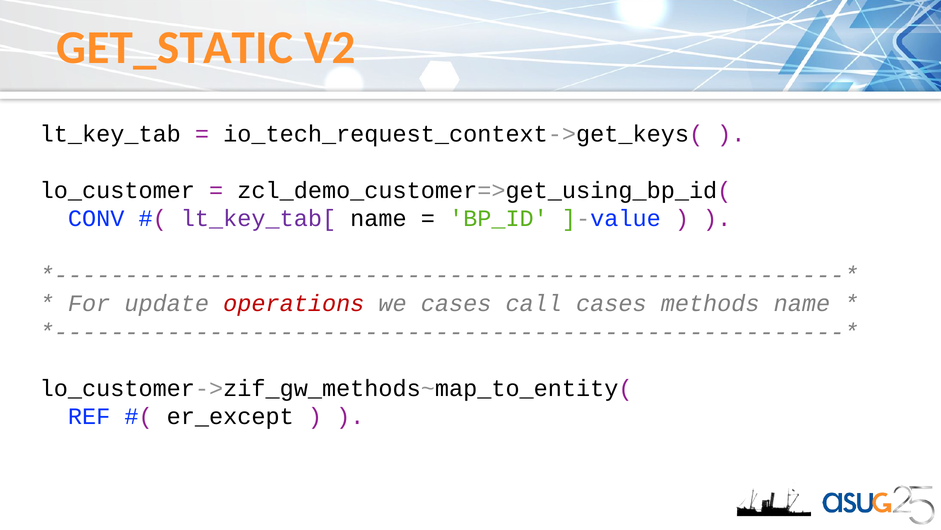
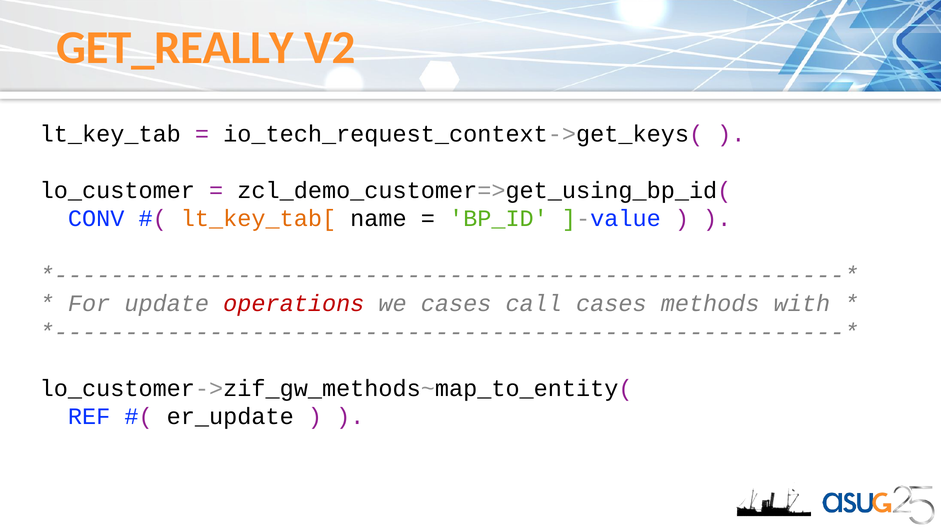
GET_STATIC: GET_STATIC -> GET_REALLY (175, 48)
lt_key_tab[ colour: purple -> orange (258, 218)
methods name: name -> with (802, 303)
er_except: er_except -> er_update (230, 416)
